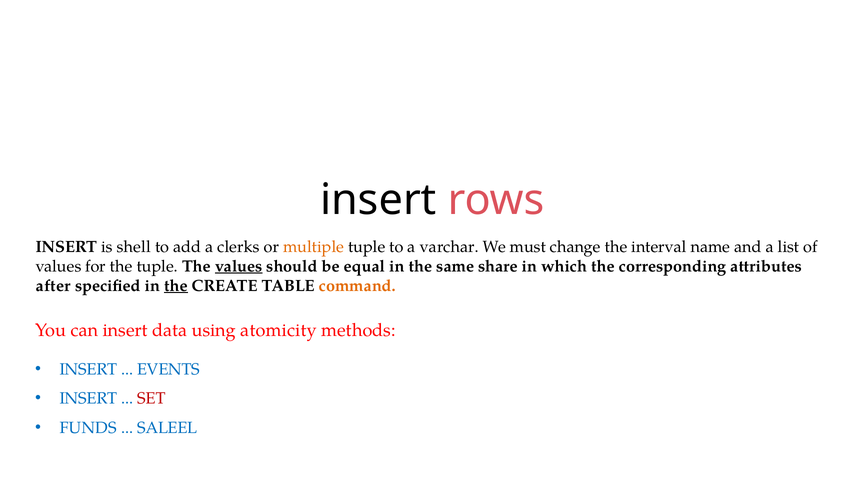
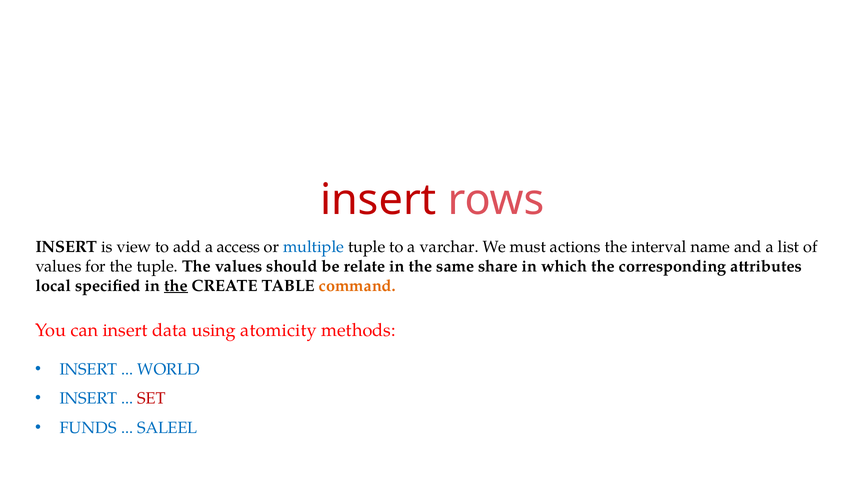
insert colour: black -> red (378, 200)
shell: shell -> view (134, 247)
clerks: clerks -> access (239, 247)
multiple colour: orange -> blue (314, 247)
change: change -> actions (575, 247)
values underline: present -> none (239, 266)
equal: equal -> relate (364, 266)
after: after -> local (53, 285)
EVENTS: EVENTS -> WORLD (168, 369)
